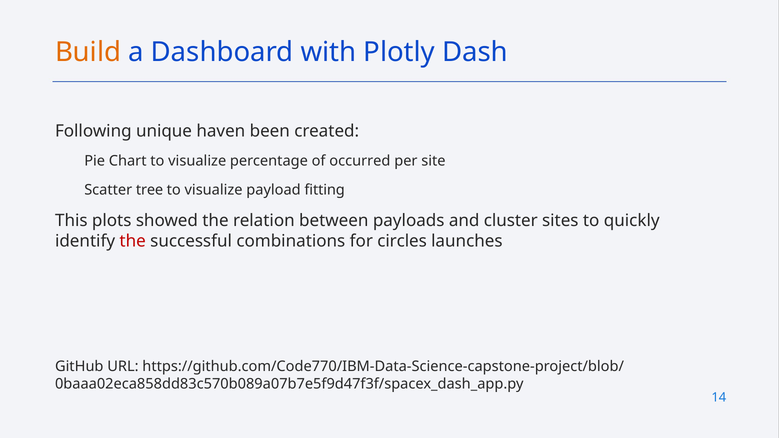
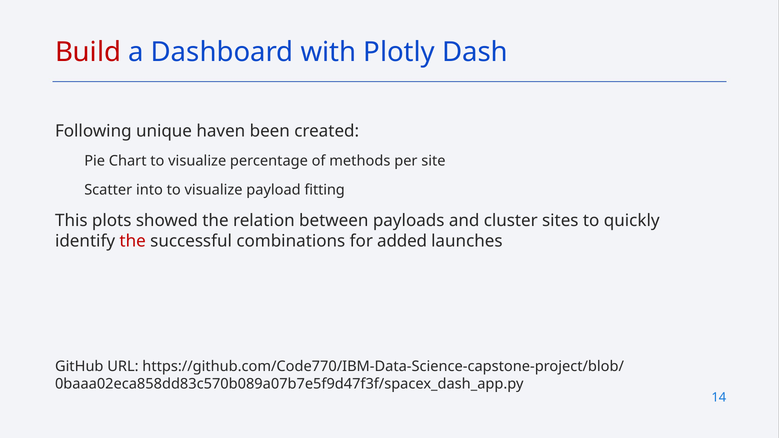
Build colour: orange -> red (88, 52)
occurred: occurred -> methods (360, 161)
tree: tree -> into (149, 190)
circles: circles -> added (402, 241)
